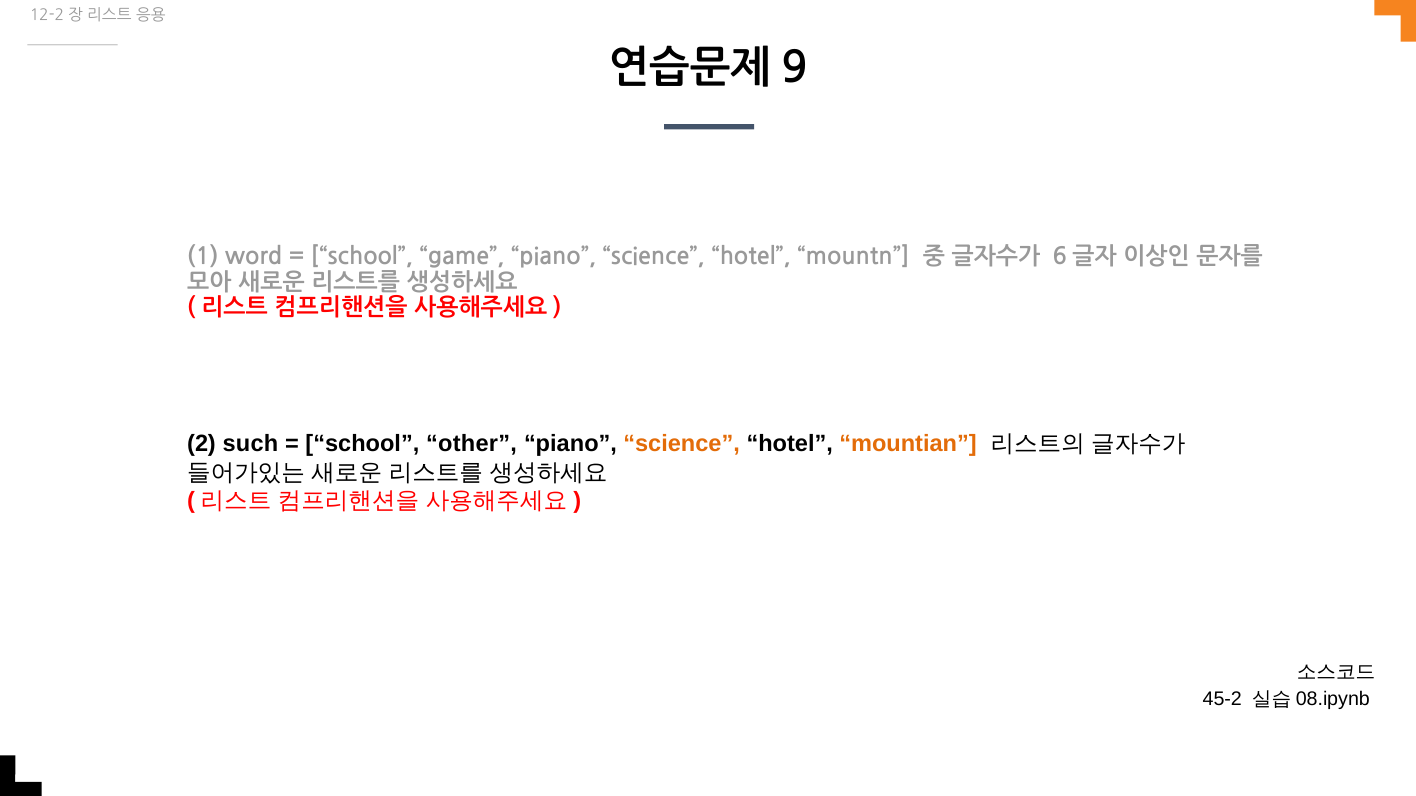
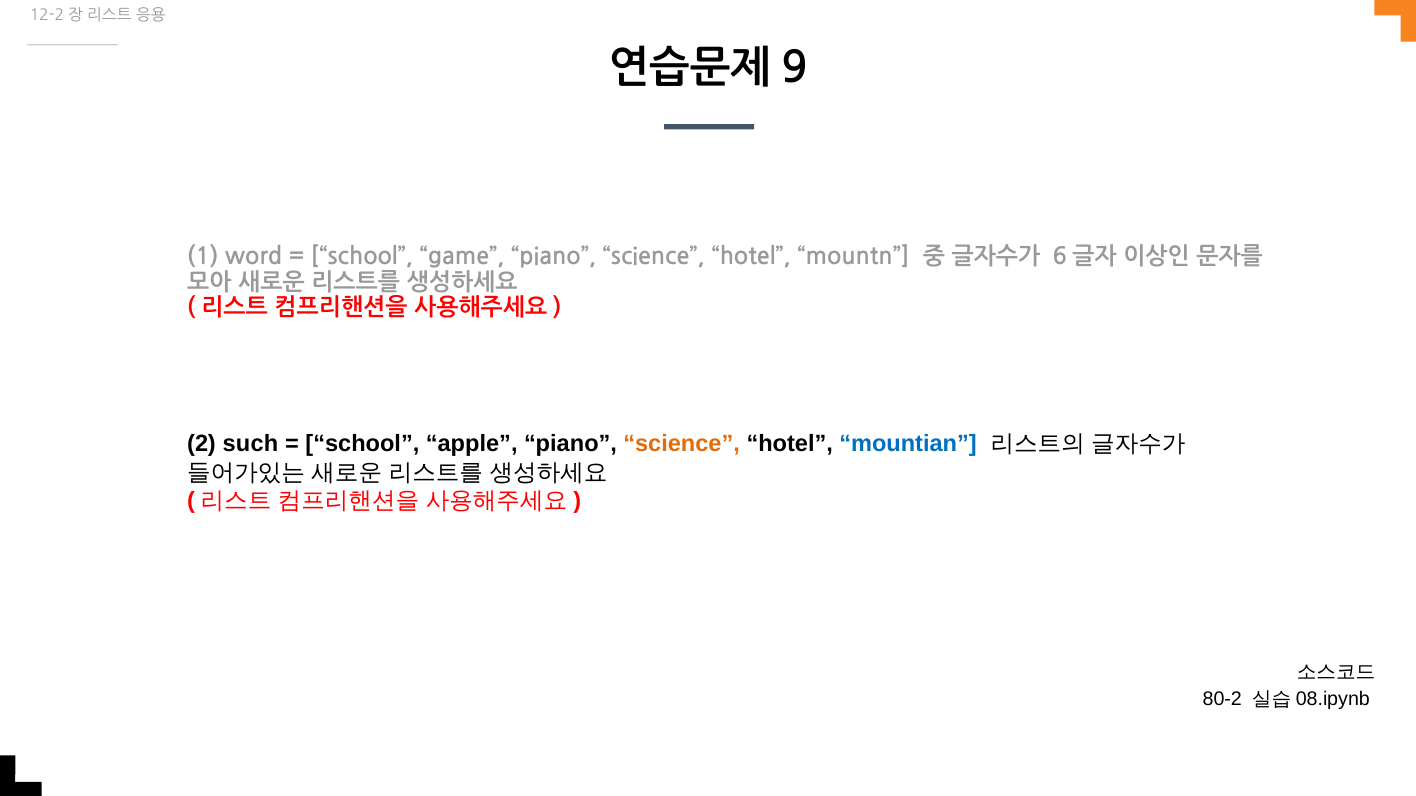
other: other -> apple (472, 444)
mountian colour: orange -> blue (908, 444)
45-2: 45-2 -> 80-2 (1222, 700)
